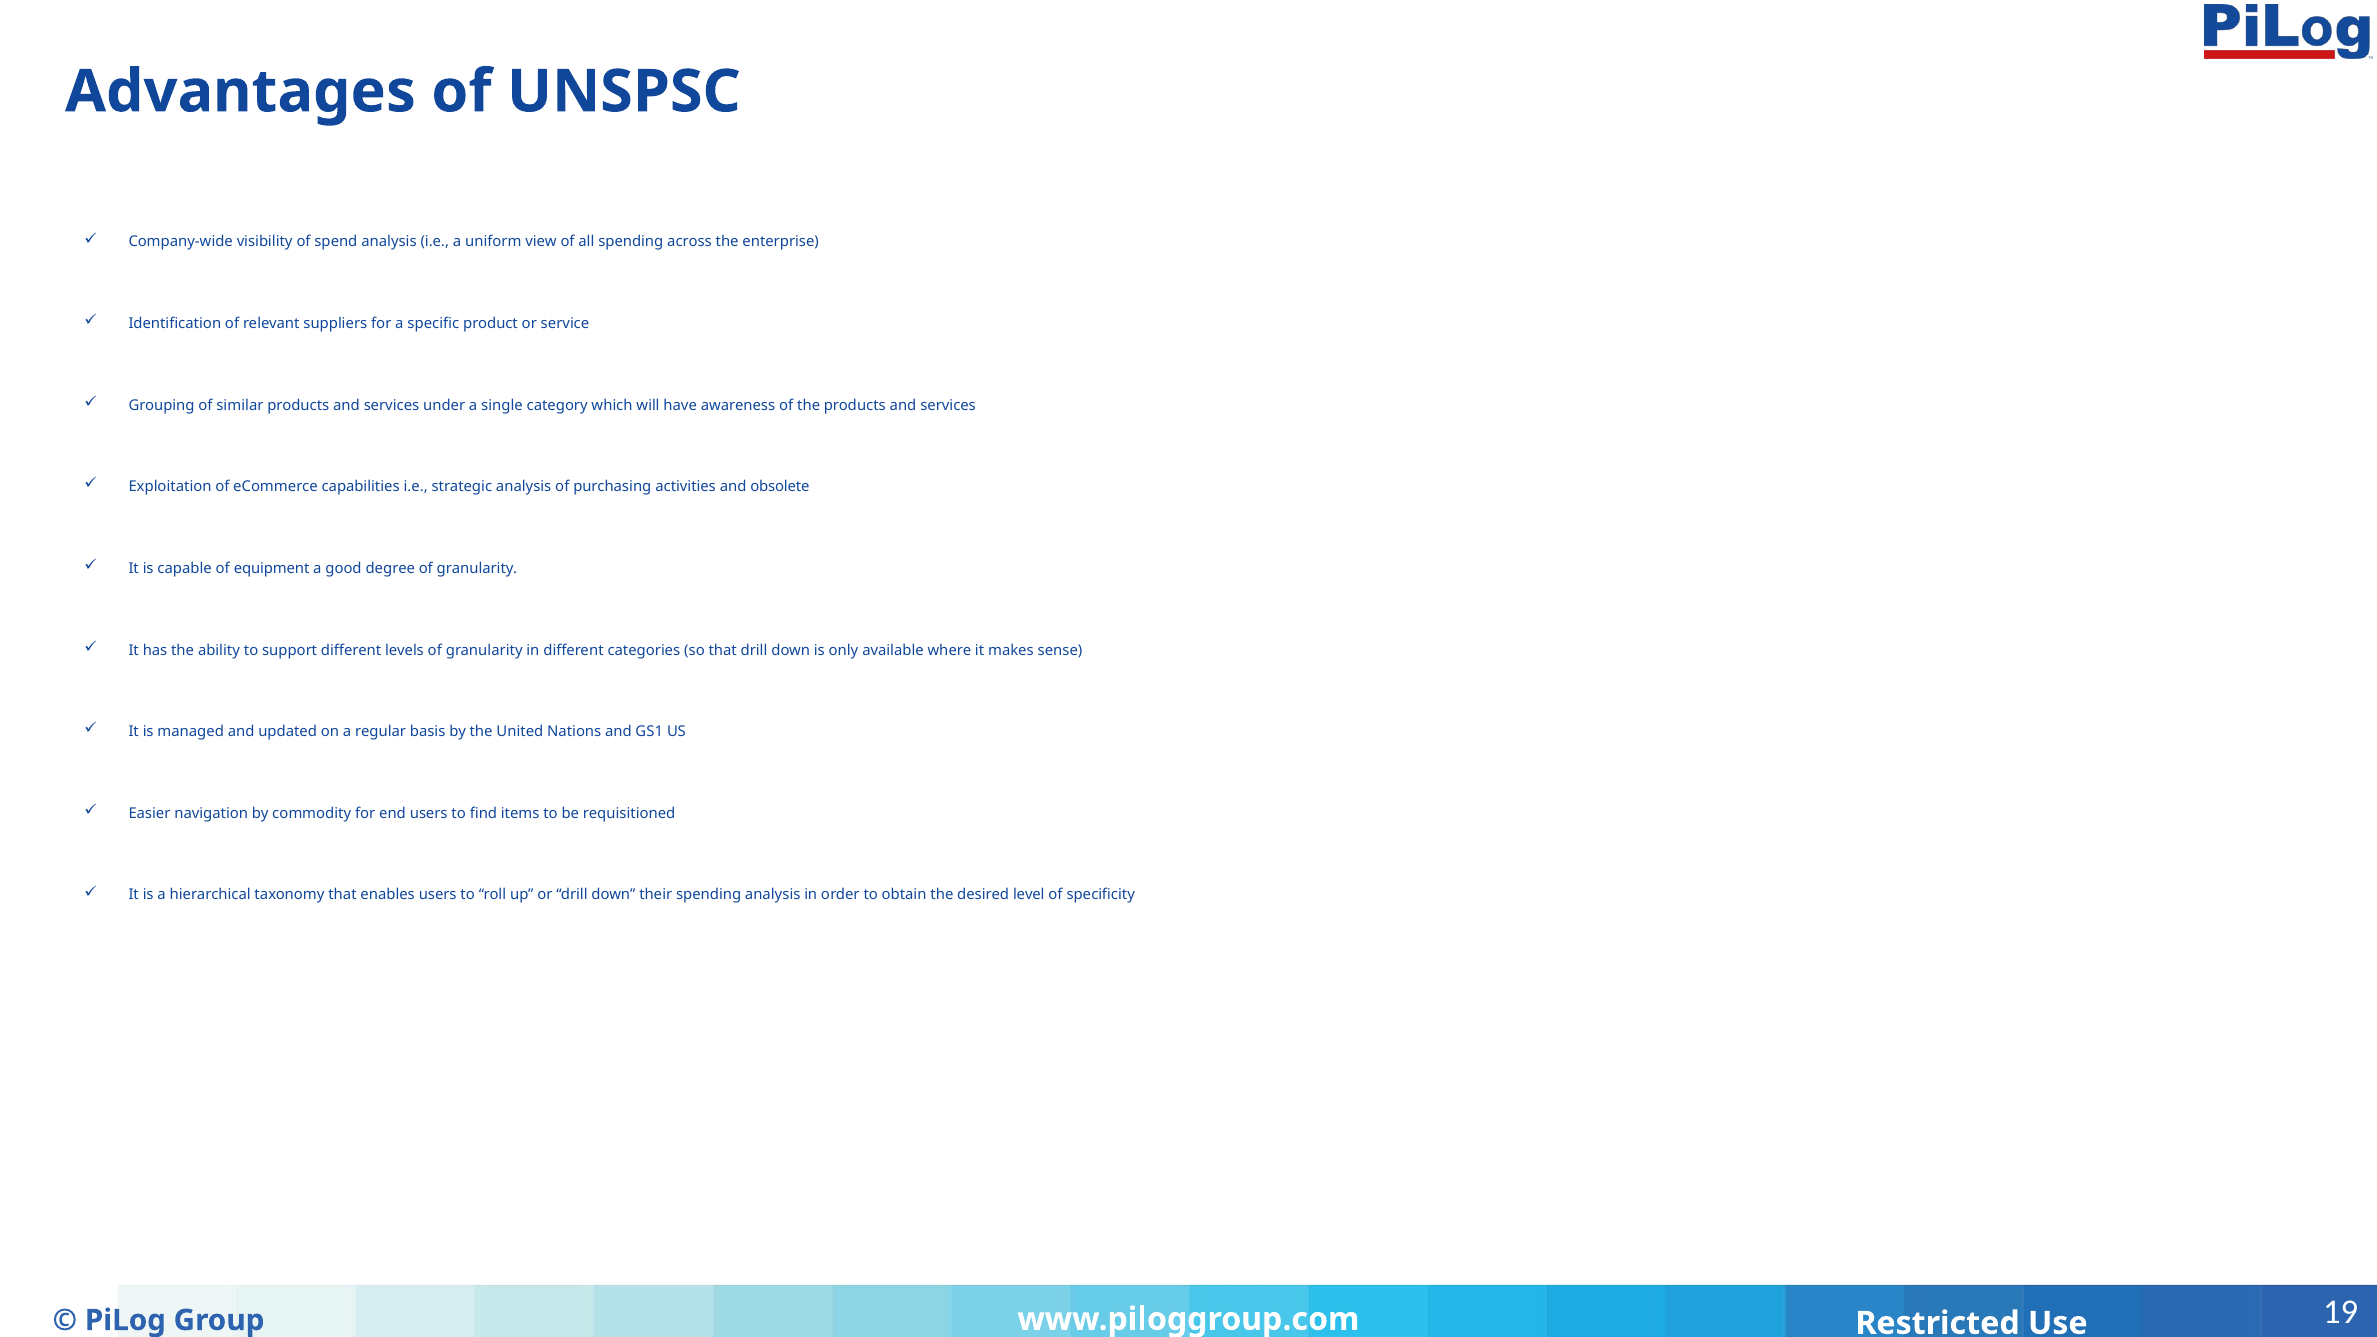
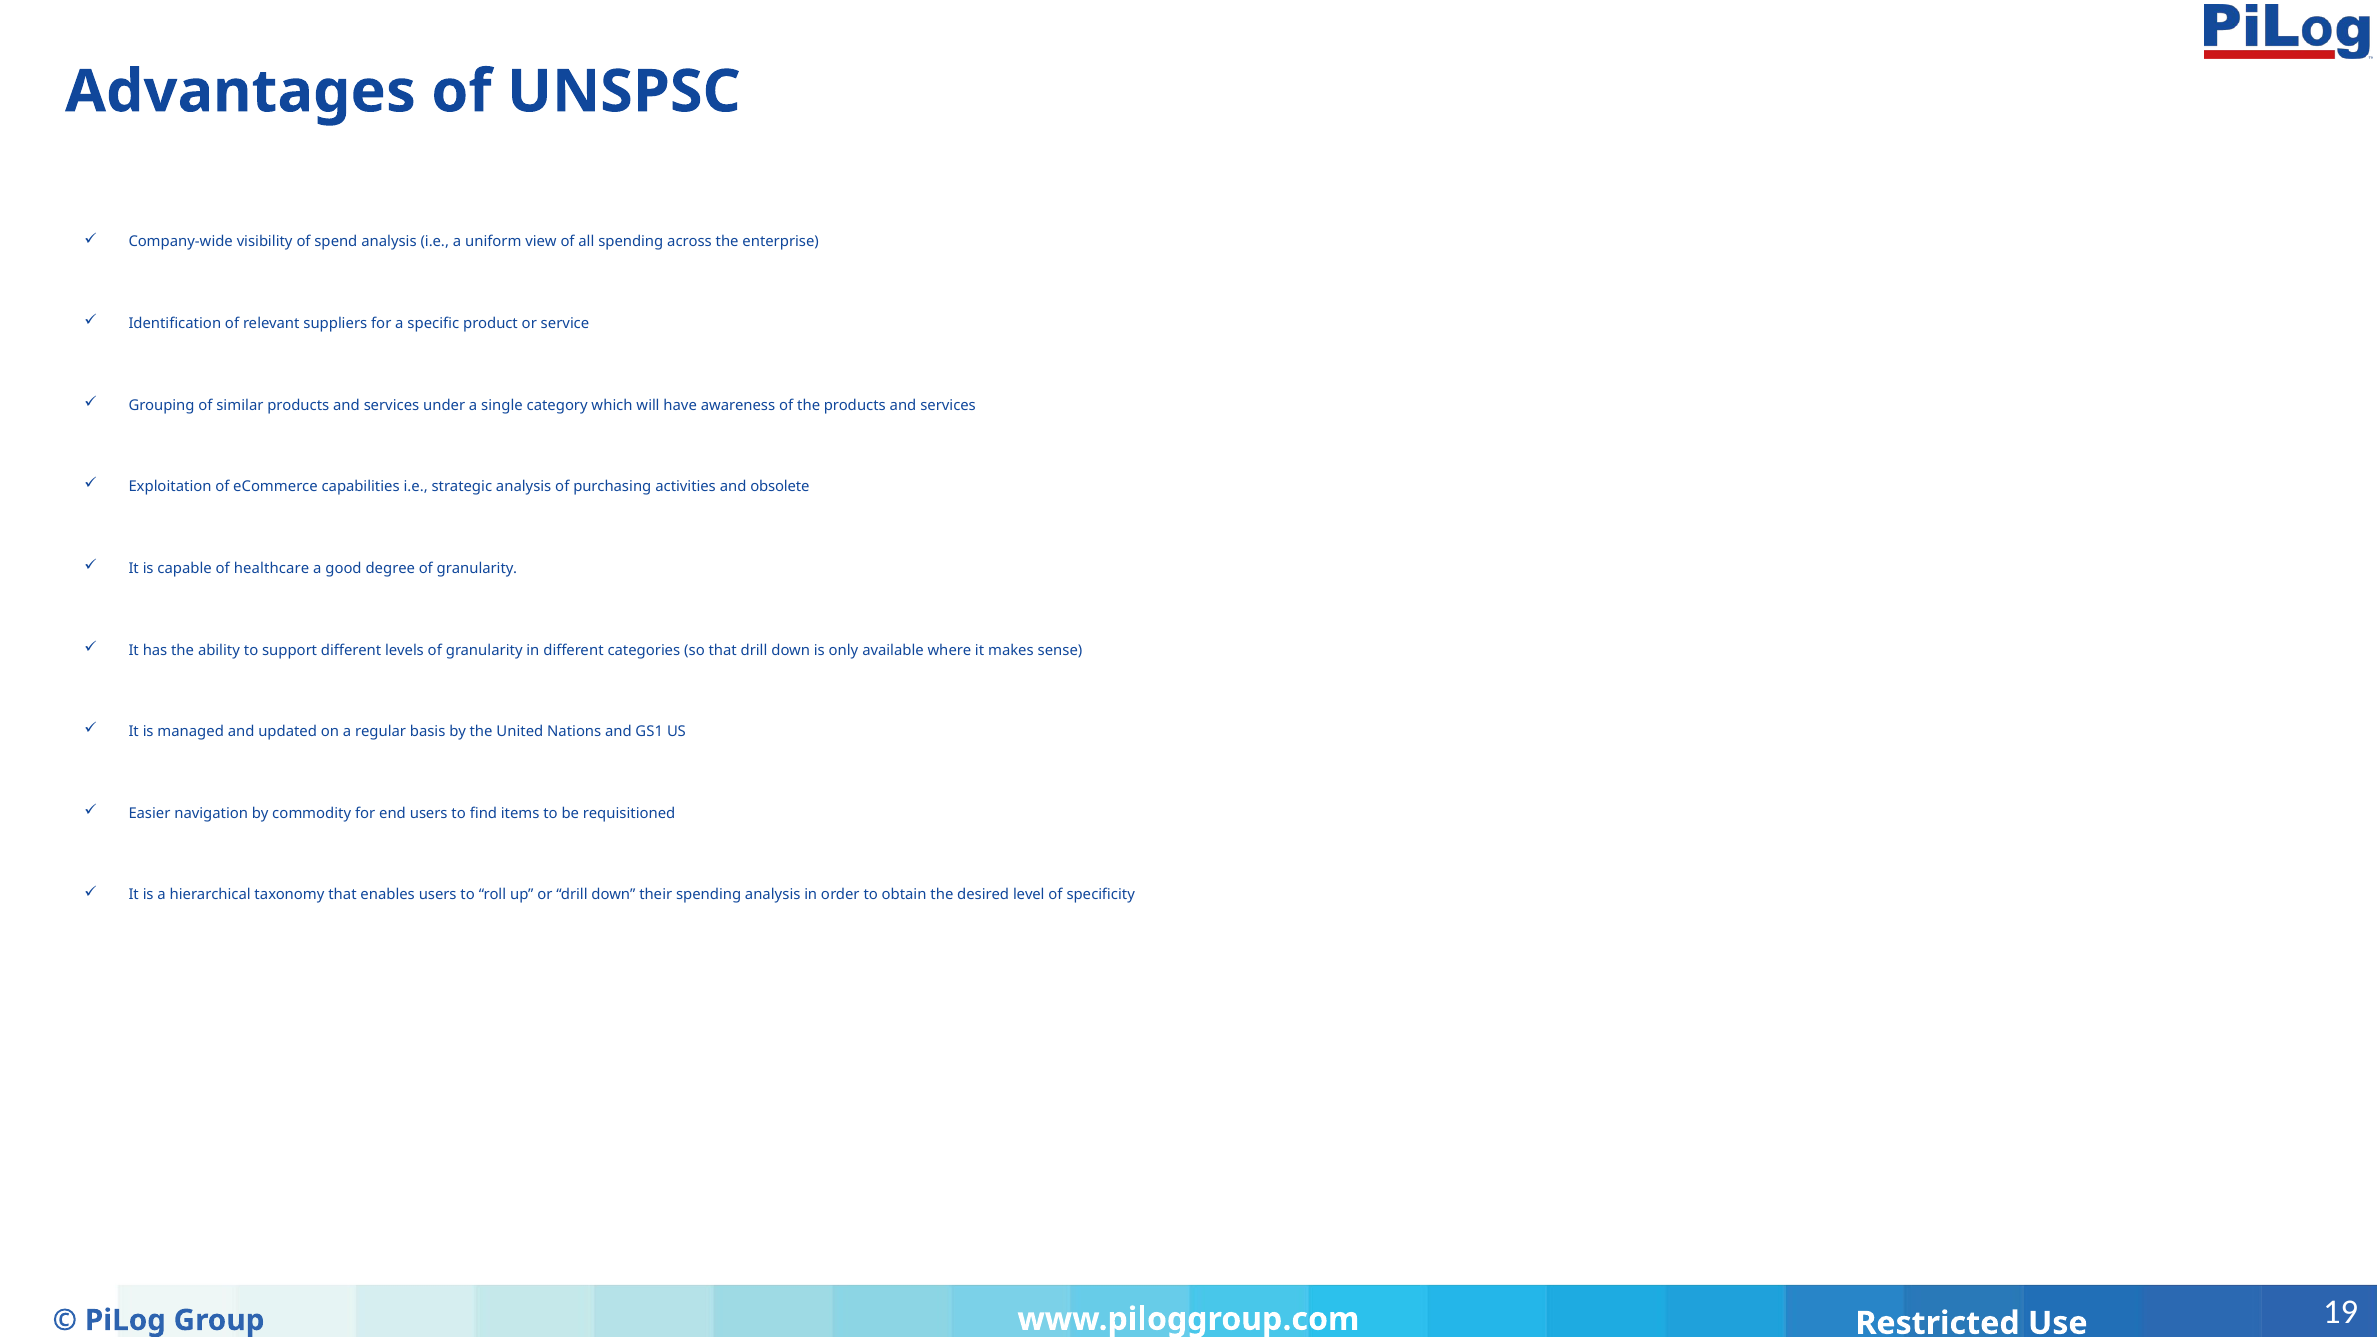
equipment: equipment -> healthcare (272, 569)
